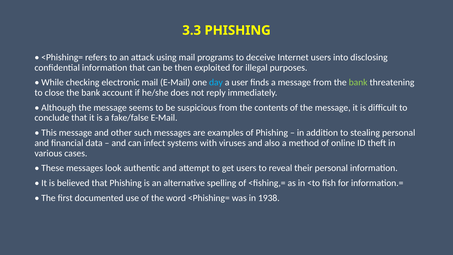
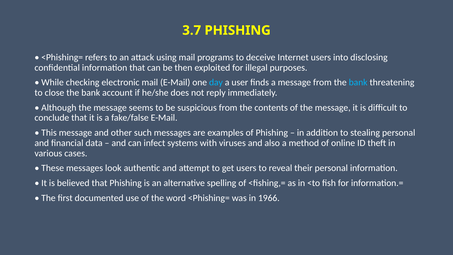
3.3: 3.3 -> 3.7 (192, 30)
bank colour: light green -> light blue (358, 82)
1938: 1938 -> 1966 (269, 198)
